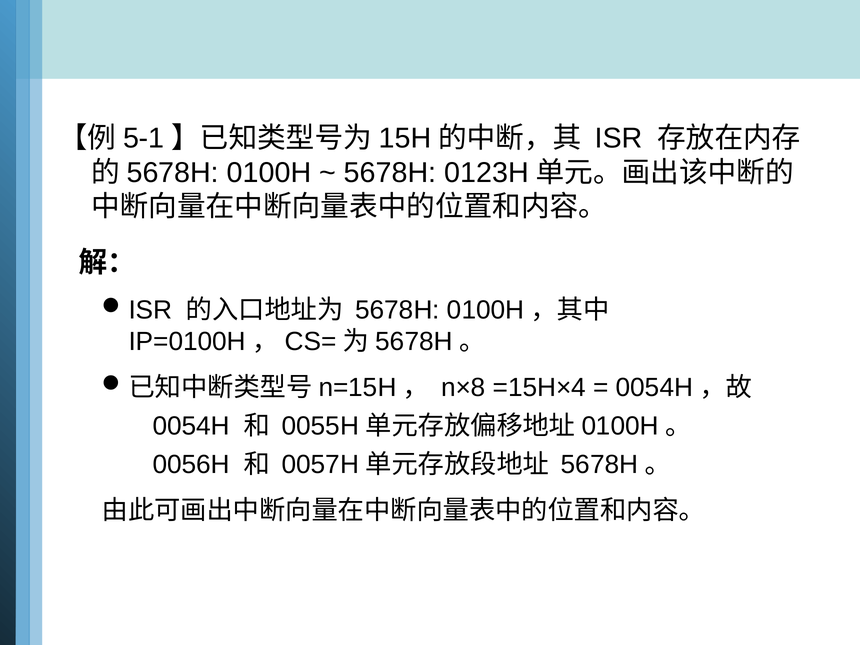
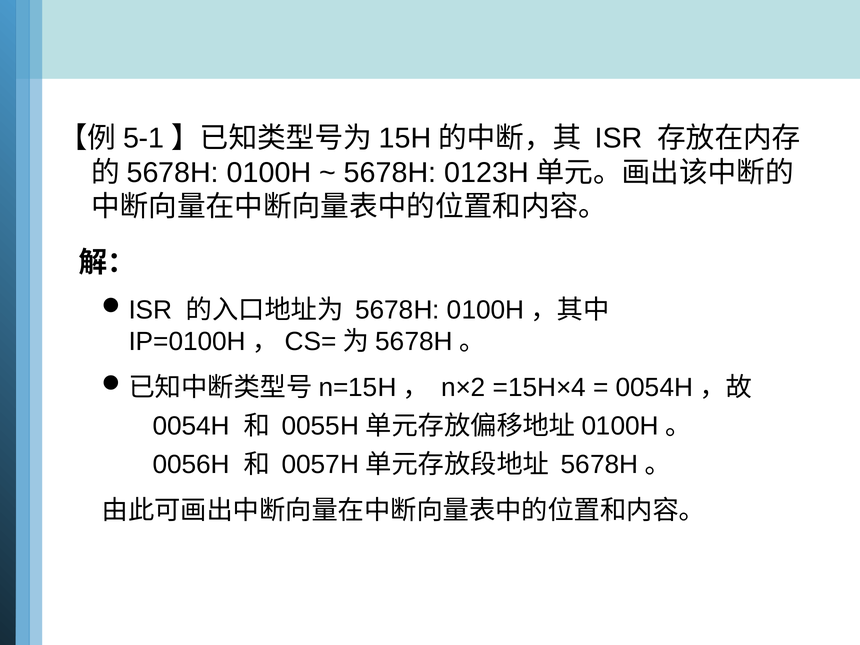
n×8: n×8 -> n×2 (463, 387)
